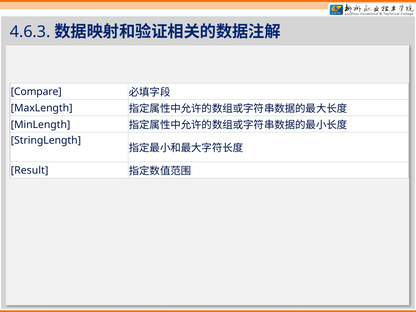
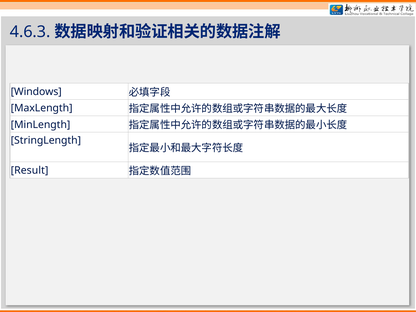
Compare: Compare -> Windows (36, 92)
